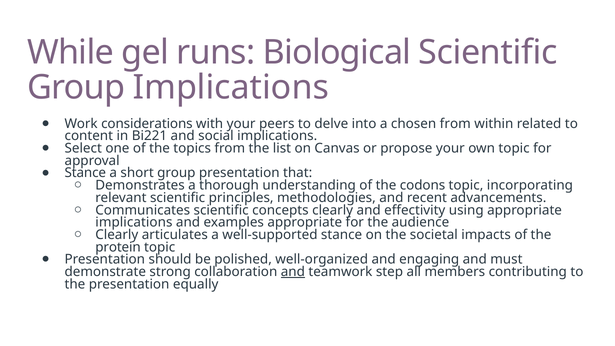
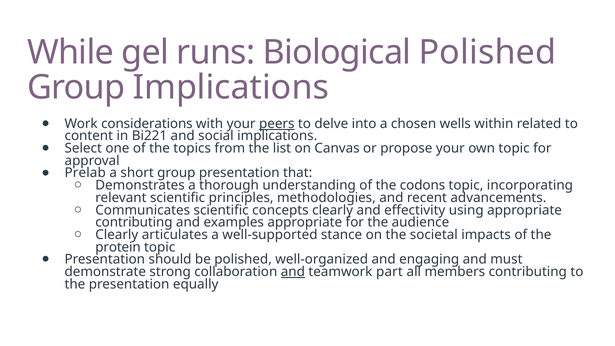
Biological Scientific: Scientific -> Polished (488, 53)
peers underline: none -> present (277, 124)
chosen from: from -> wells (455, 124)
Stance: Stance -> Prelab (85, 173)
implications: implications -> contributing (134, 222)
step: step -> part (389, 272)
